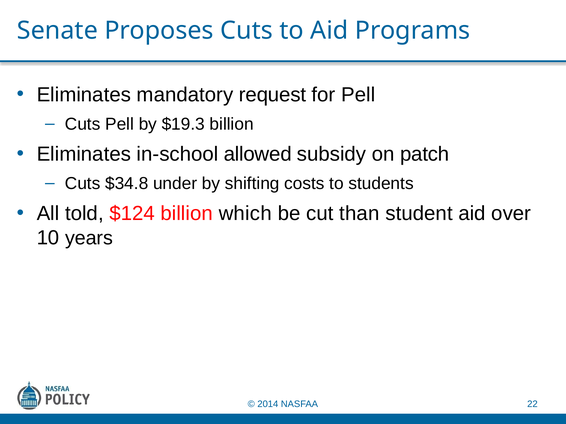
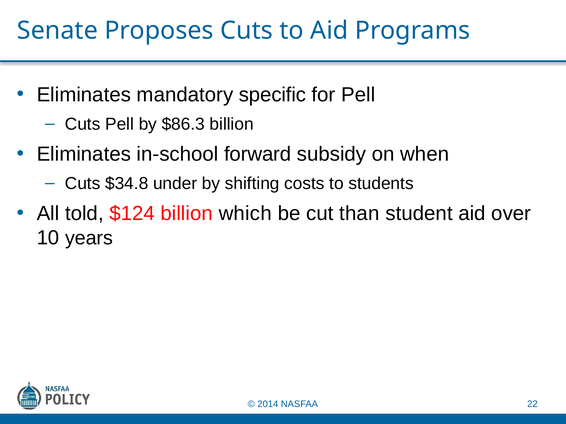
request: request -> specific (272, 95)
$19.3: $19.3 -> $86.3 (183, 124)
allowed: allowed -> forward (258, 154)
patch: patch -> when (425, 154)
